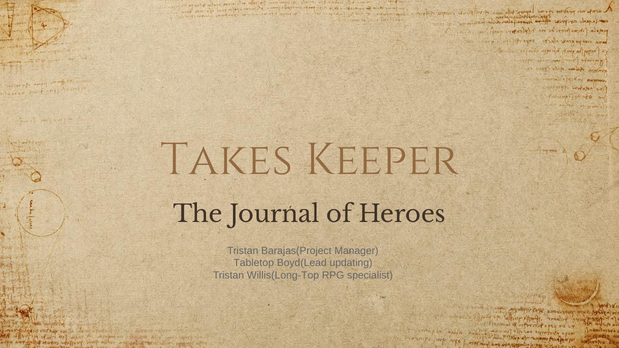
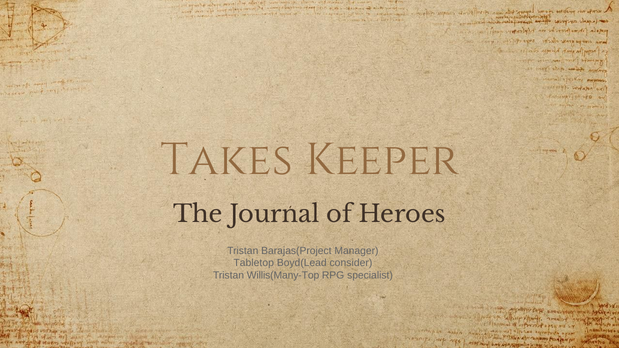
updating: updating -> consider (351, 263)
Willis(Long-Top: Willis(Long-Top -> Willis(Many-Top (283, 276)
